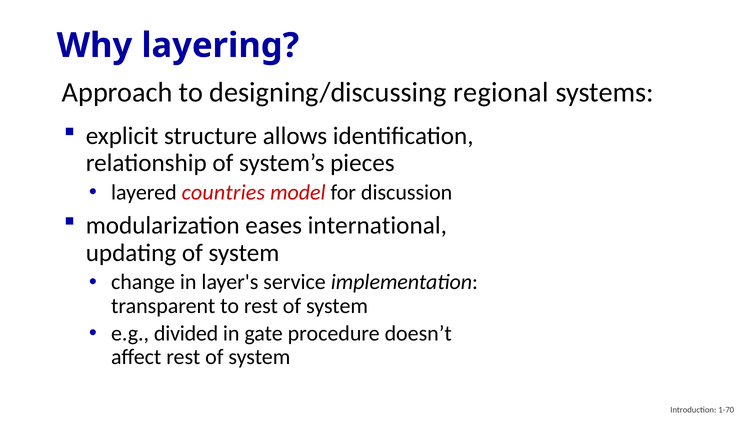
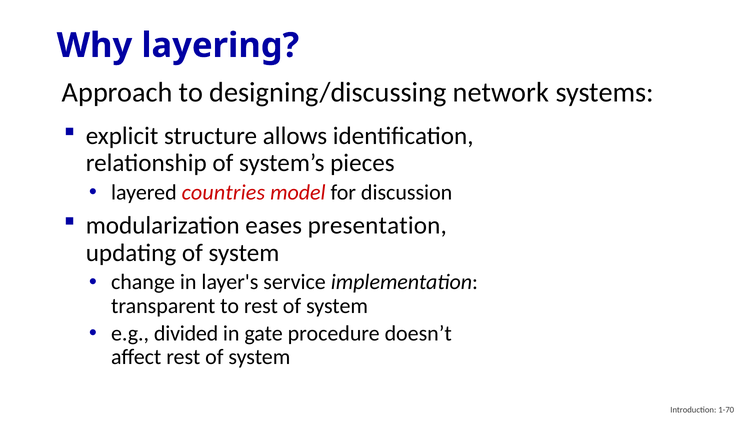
regional: regional -> network (501, 92)
international: international -> presentation (377, 226)
